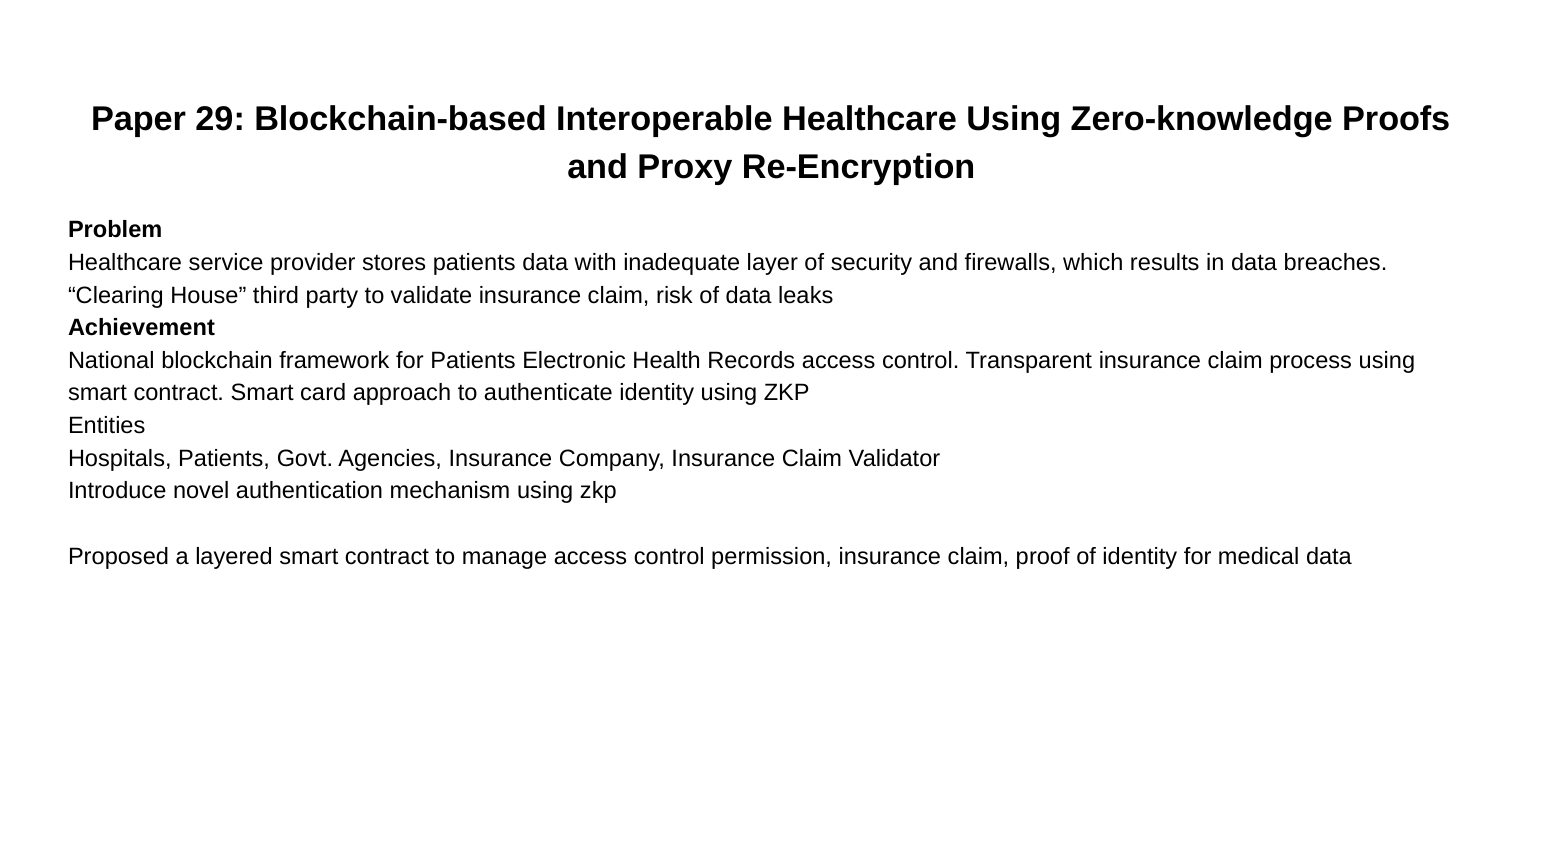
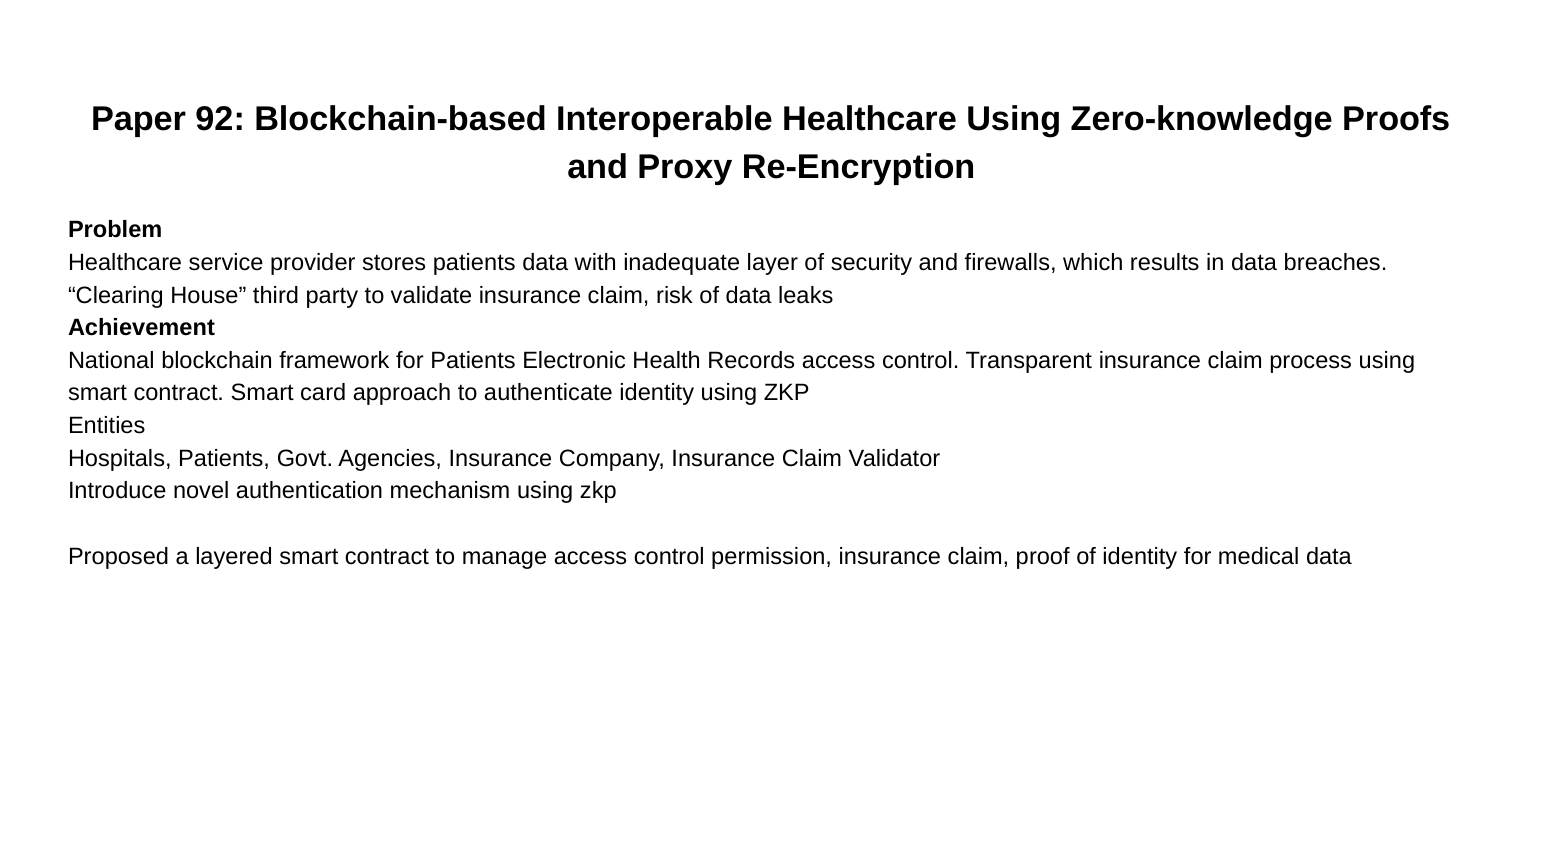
29: 29 -> 92 (220, 120)
